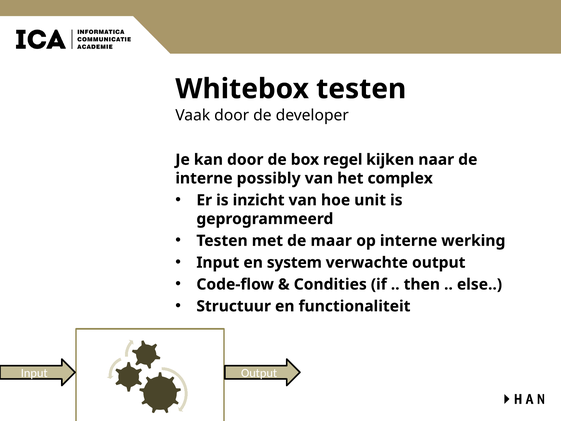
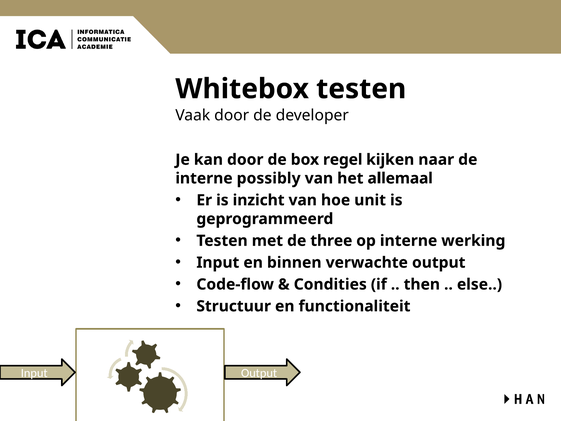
complex: complex -> allemaal (400, 178)
maar: maar -> three (331, 241)
system: system -> binnen (294, 262)
